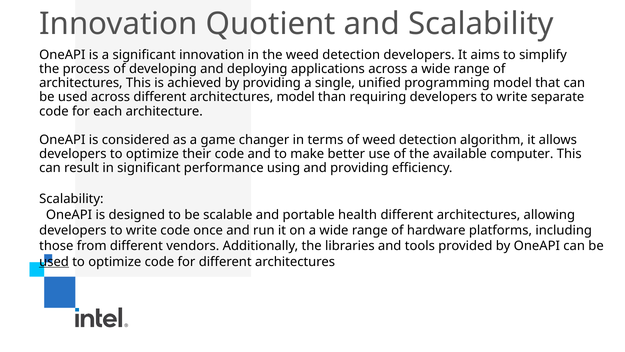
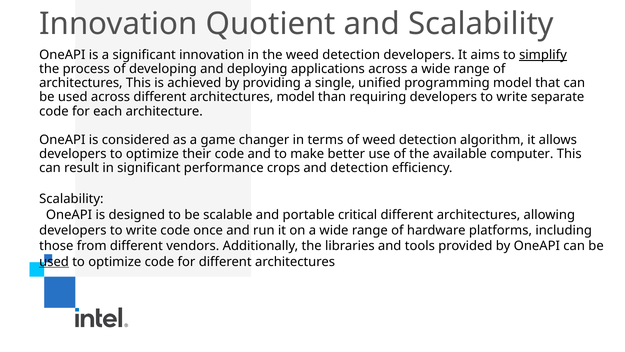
simplify underline: none -> present (543, 55)
using: using -> crops (284, 168)
and providing: providing -> detection (359, 168)
health: health -> critical (358, 214)
